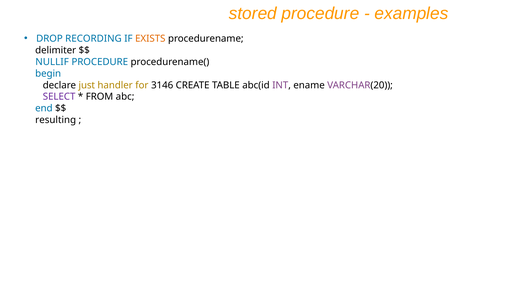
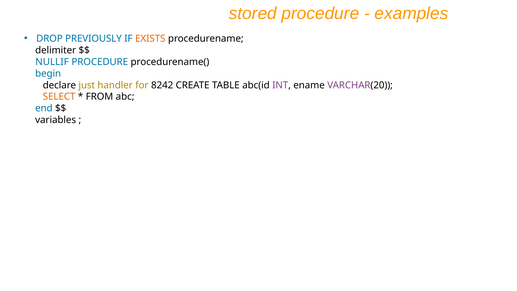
RECORDING: RECORDING -> PREVIOUSLY (94, 39)
3146: 3146 -> 8242 (162, 85)
SELECT colour: purple -> orange (59, 97)
resulting: resulting -> variables (56, 120)
